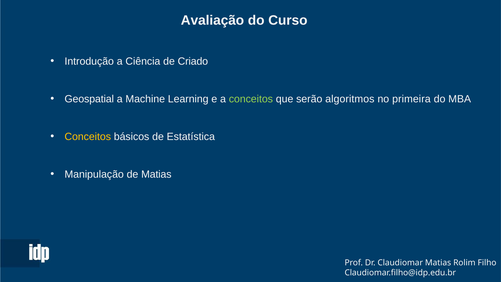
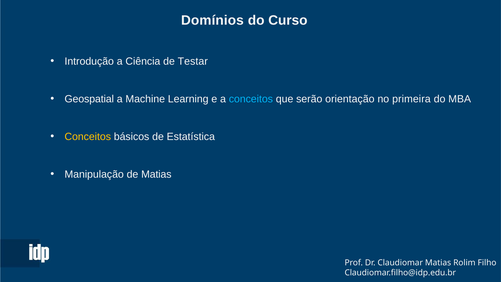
Avaliação: Avaliação -> Domínios (212, 20)
Criado: Criado -> Testar (193, 61)
conceitos colour: light green -> light blue (251, 99)
algoritmos: algoritmos -> orientação (350, 99)
